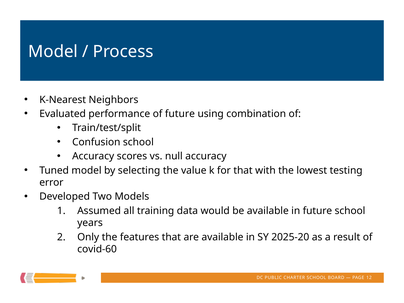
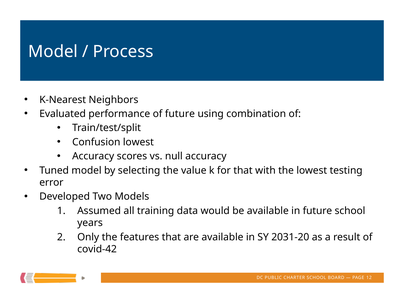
Confusion school: school -> lowest (138, 142)
2025-20: 2025-20 -> 2031-20 (290, 237)
covid-60: covid-60 -> covid-42 (97, 249)
